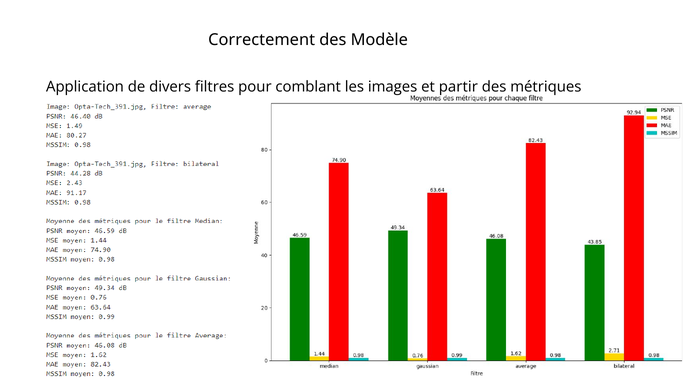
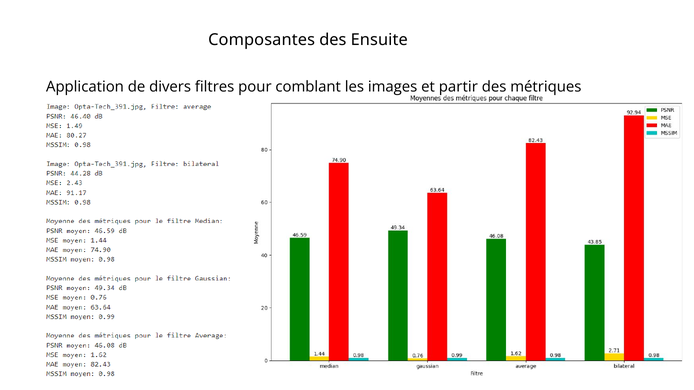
Correctement: Correctement -> Composantes (262, 40)
Modèle: Modèle -> Ensuite (379, 40)
